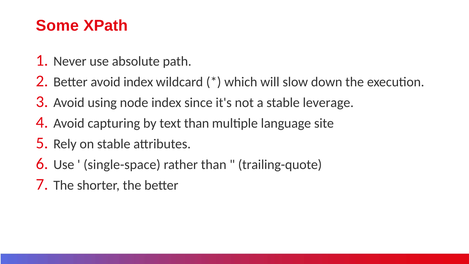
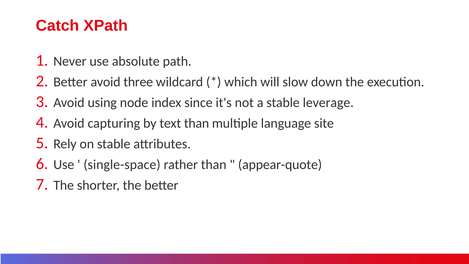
Some: Some -> Catch (57, 26)
avoid index: index -> three (138, 82)
trailing-quote: trailing-quote -> appear-quote (280, 164)
